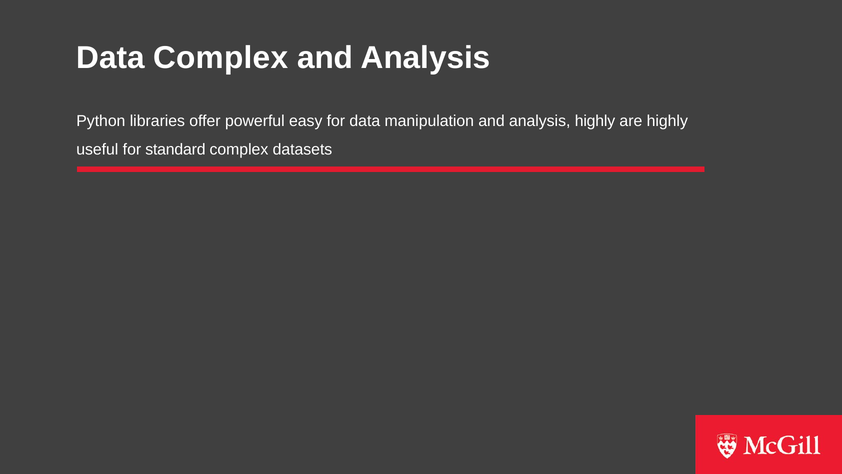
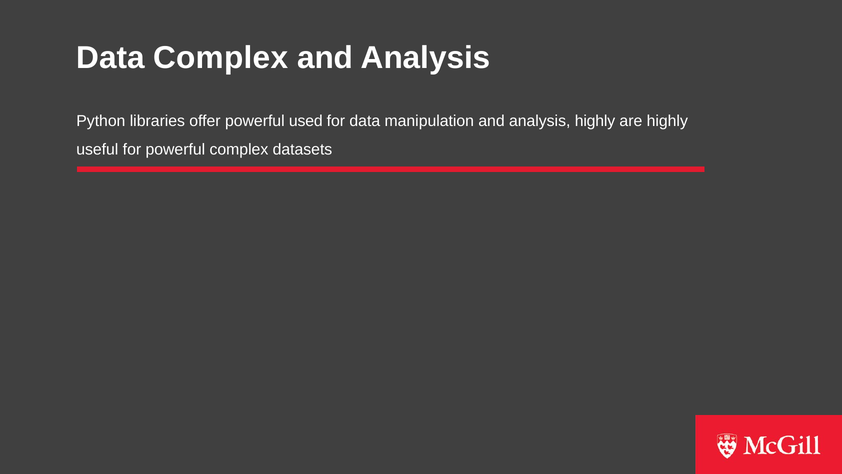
easy: easy -> used (306, 121)
for standard: standard -> powerful (175, 150)
